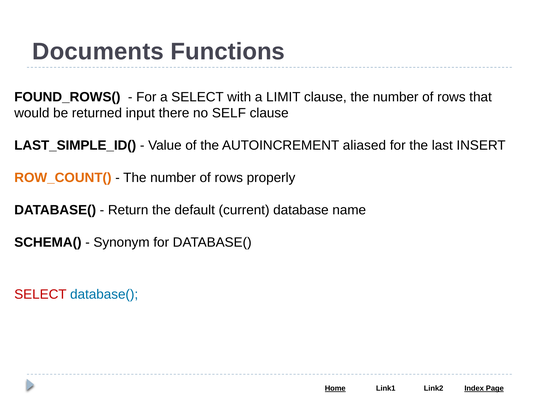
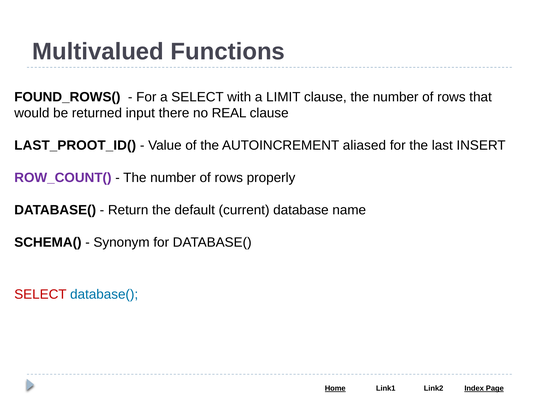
Documents: Documents -> Multivalued (98, 52)
SELF: SELF -> REAL (229, 113)
LAST_SIMPLE_ID(: LAST_SIMPLE_ID( -> LAST_PROOT_ID( (75, 146)
ROW_COUNT( colour: orange -> purple (63, 178)
